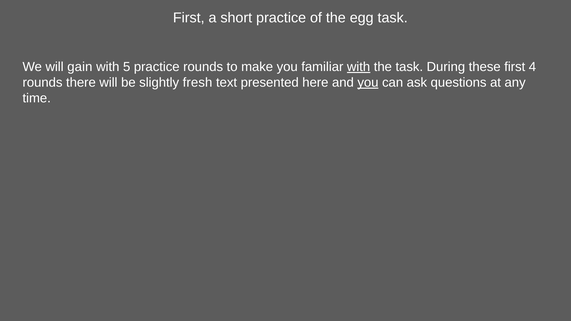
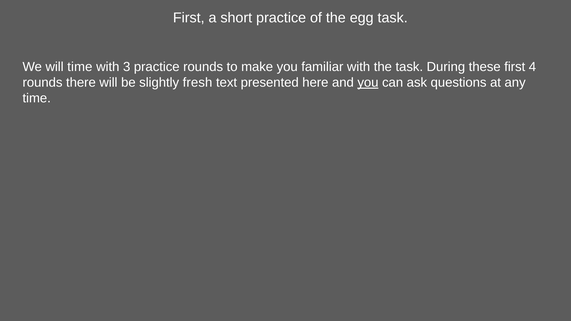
will gain: gain -> time (80, 67)
5: 5 -> 3 (127, 67)
with underline: present -> none (359, 67)
